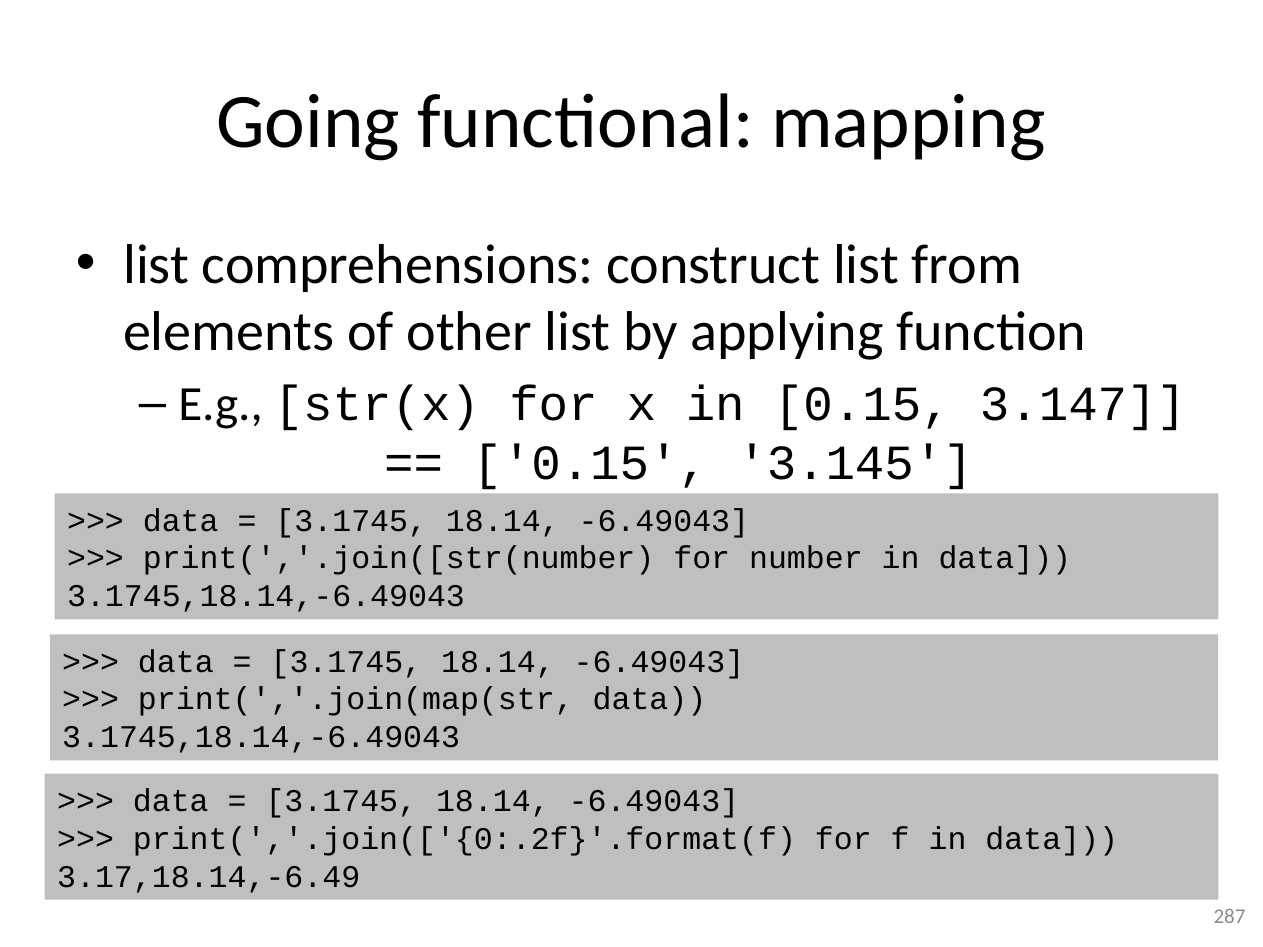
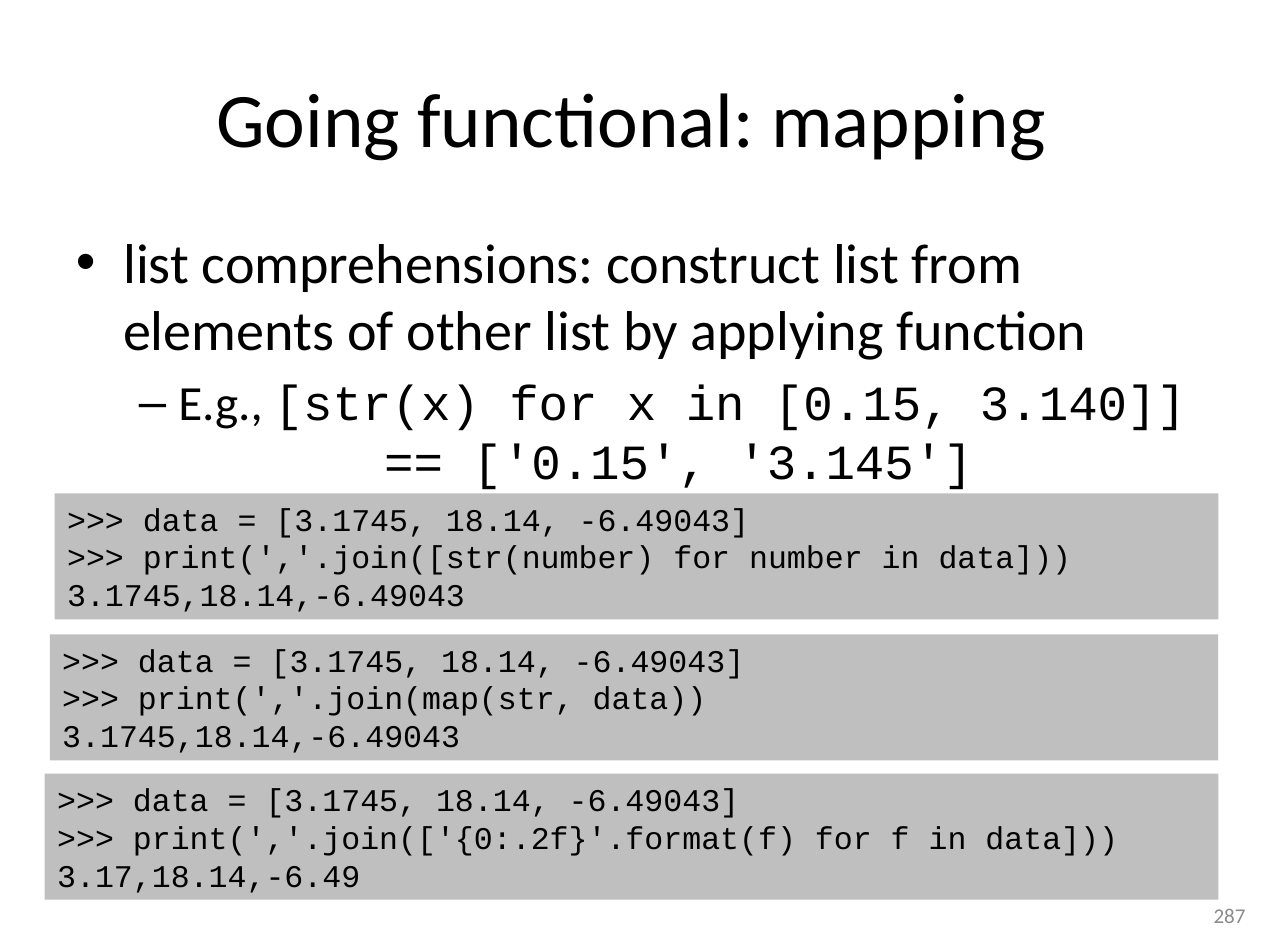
3.147: 3.147 -> 3.140 (1083, 405)
